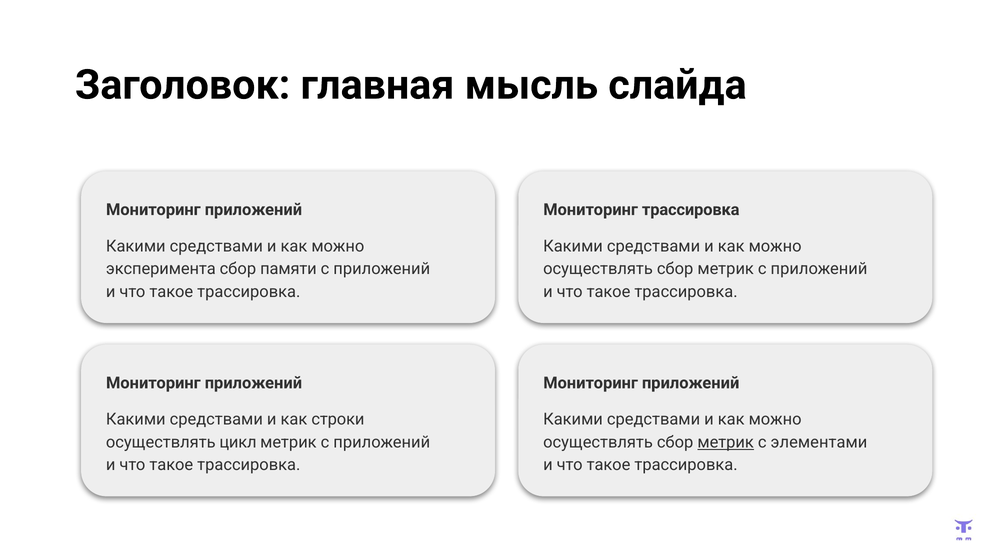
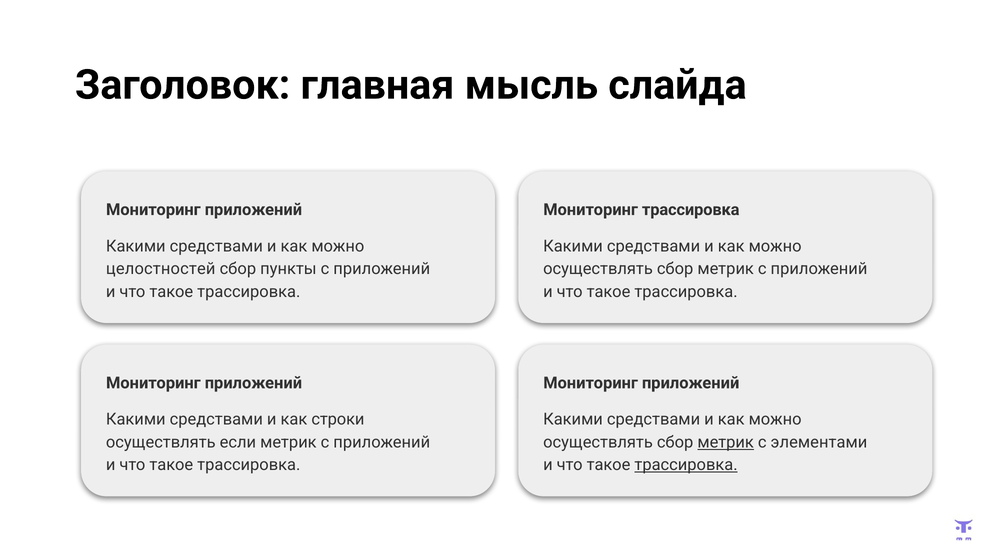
эксперимента: эксперимента -> целостностей (161, 269)
памяти: памяти -> пункты (288, 269)
цикл: цикл -> если (238, 442)
трассировка underline: none -> present (686, 465)
